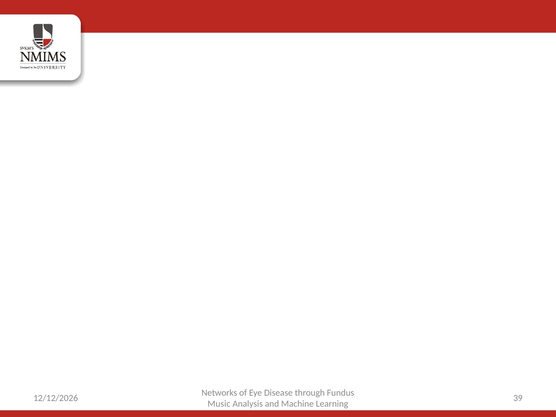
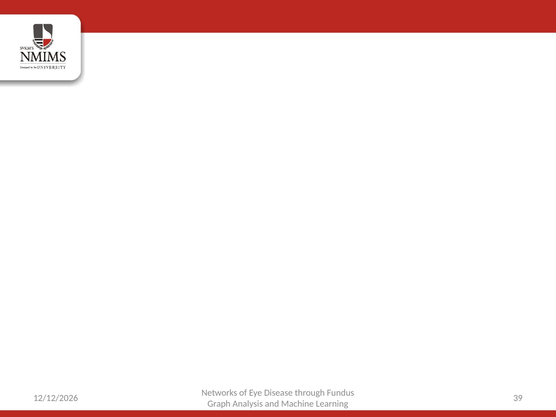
Music: Music -> Graph (219, 404)
